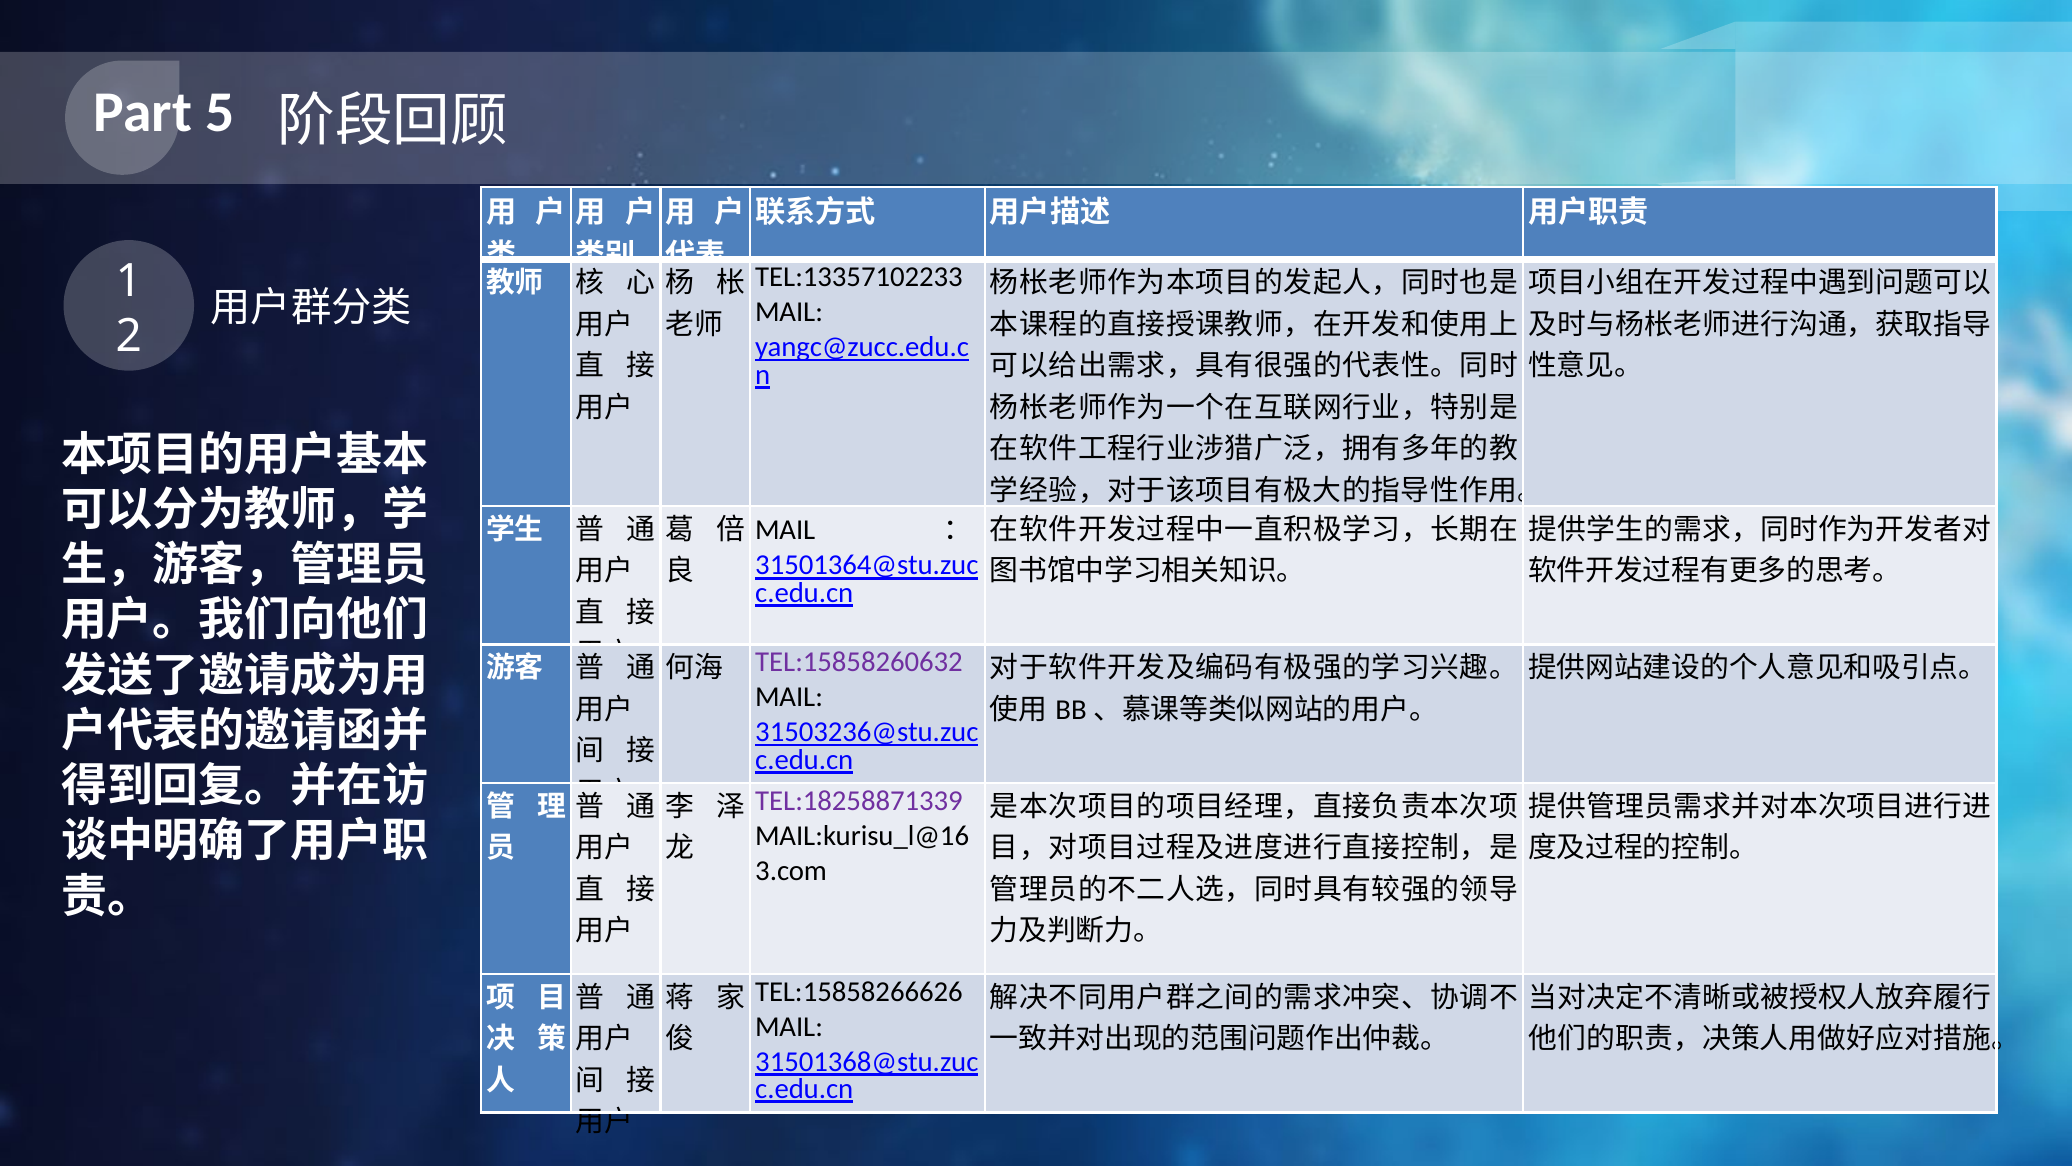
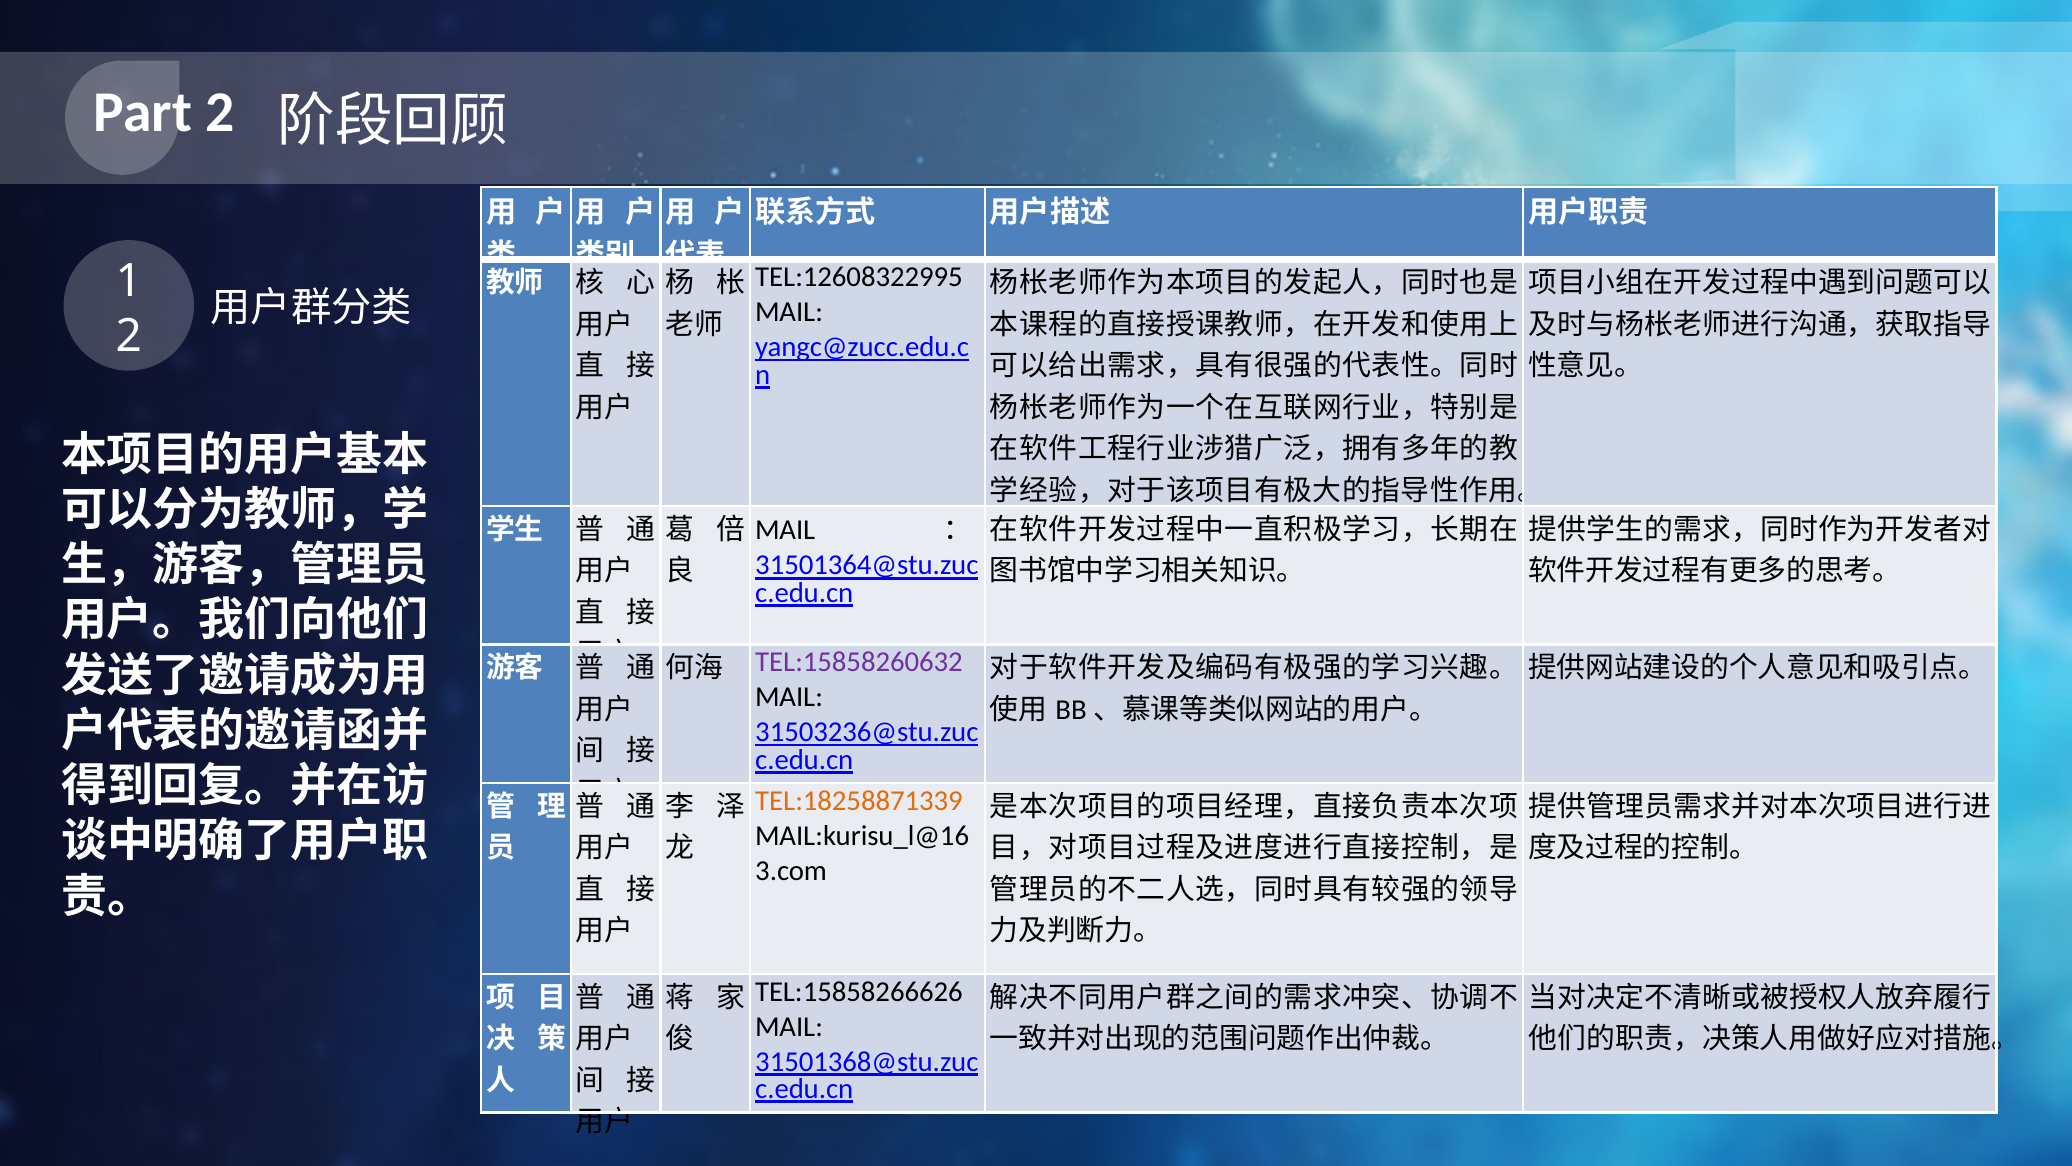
Part 5: 5 -> 2 (220, 112)
TEL:13357102233: TEL:13357102233 -> TEL:12608322995 (859, 277)
TEL:18258871339 colour: purple -> orange (859, 801)
